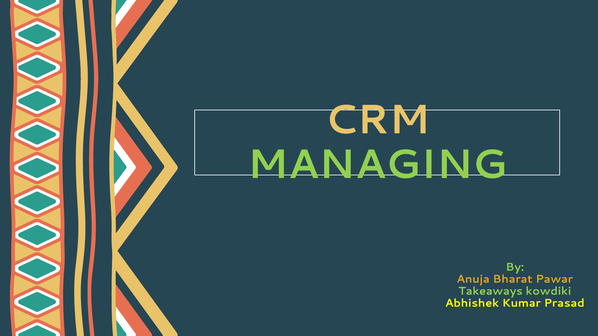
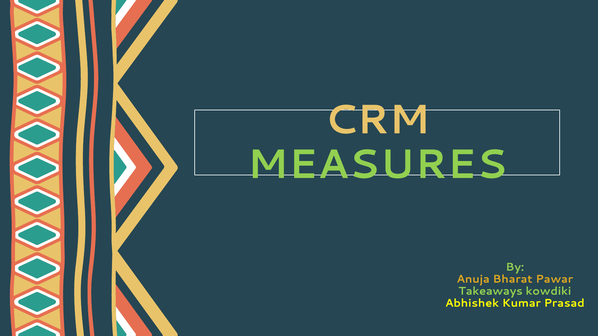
MANAGING: MANAGING -> MEASURES (377, 165)
